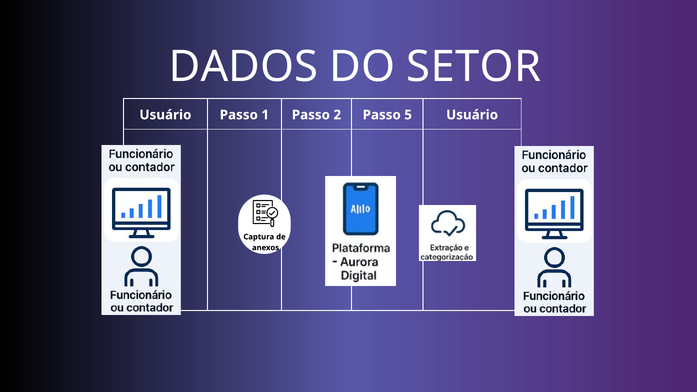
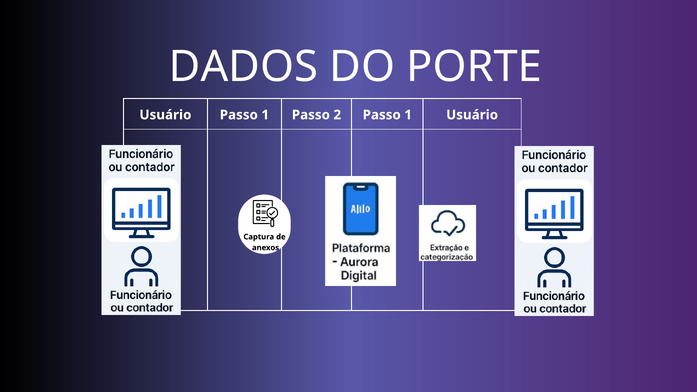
SETOR: SETOR -> PORTE (474, 67)
2 Passo 5: 5 -> 1 (408, 115)
